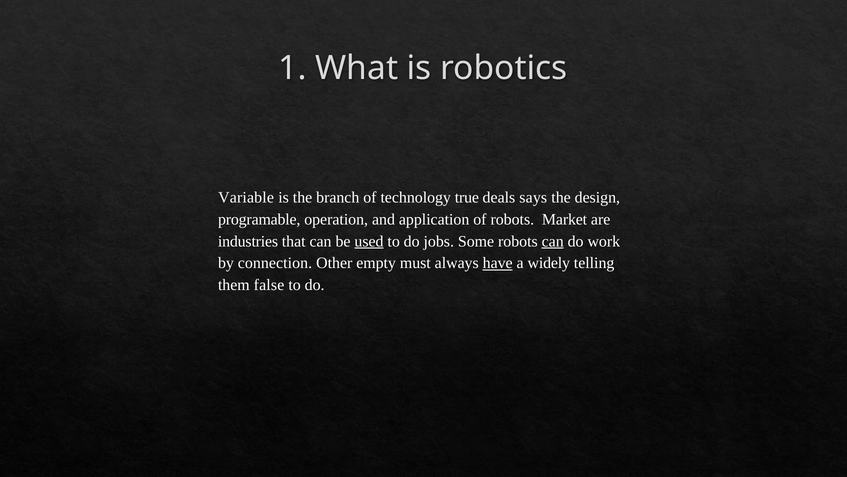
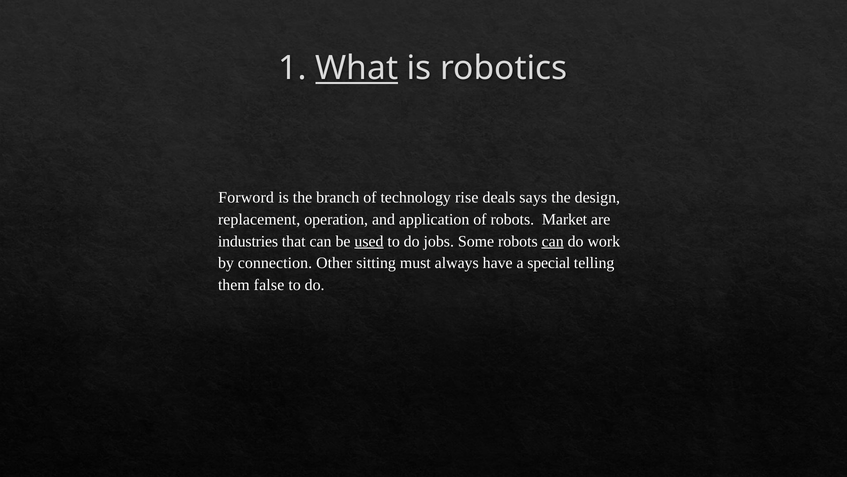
What underline: none -> present (357, 68)
Variable: Variable -> Forword (246, 197)
true: true -> rise (467, 197)
programable: programable -> replacement (259, 219)
empty: empty -> sitting (376, 263)
have underline: present -> none (498, 263)
widely: widely -> special (549, 263)
